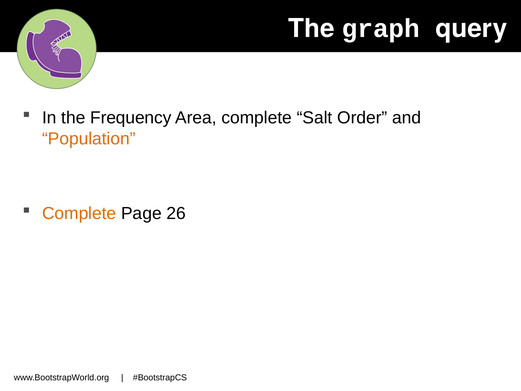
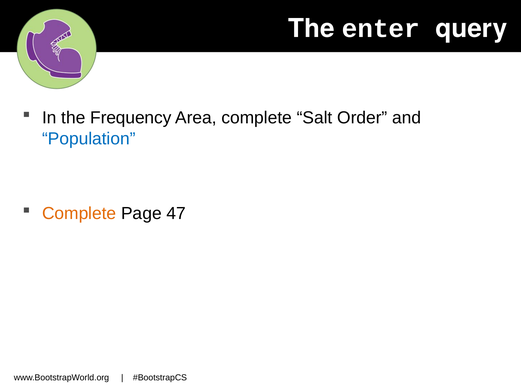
graph: graph -> enter (381, 29)
Population colour: orange -> blue (89, 139)
26: 26 -> 47 (176, 213)
